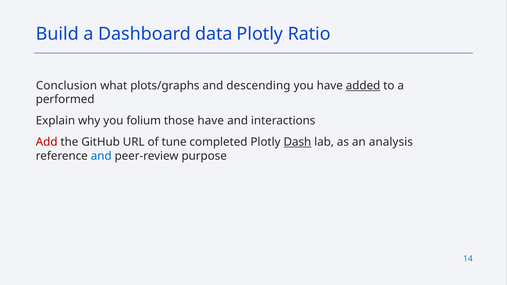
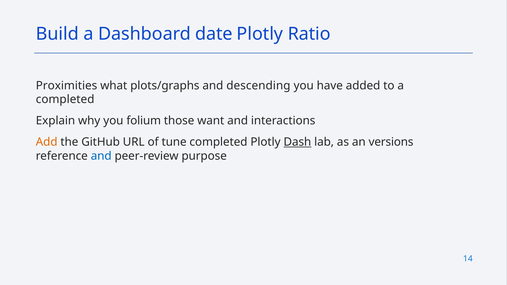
data: data -> date (214, 34)
Conclusion: Conclusion -> Proximities (67, 86)
added underline: present -> none (363, 86)
performed: performed -> completed (65, 100)
those have: have -> want (211, 121)
Add colour: red -> orange (47, 142)
analysis: analysis -> versions (391, 142)
